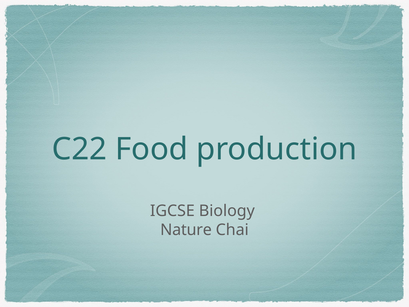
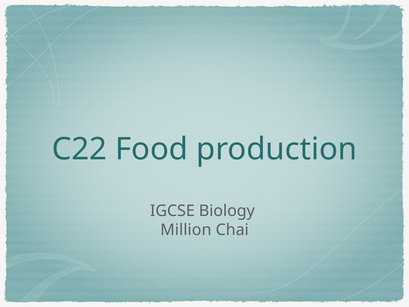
Nature: Nature -> Million (186, 230)
